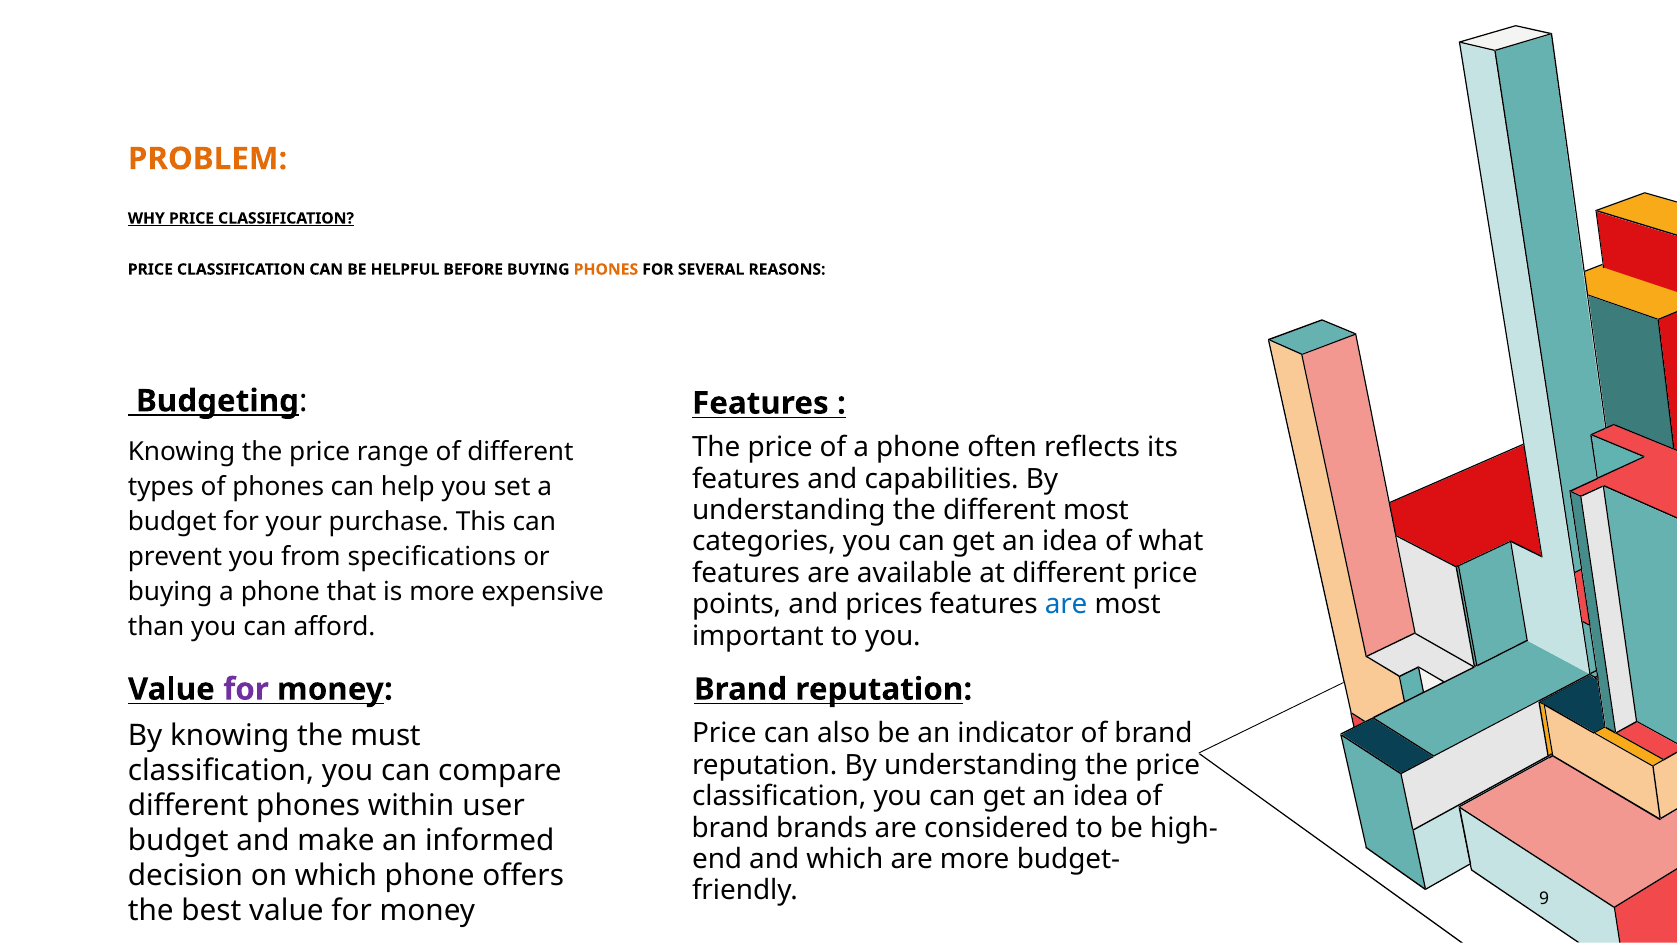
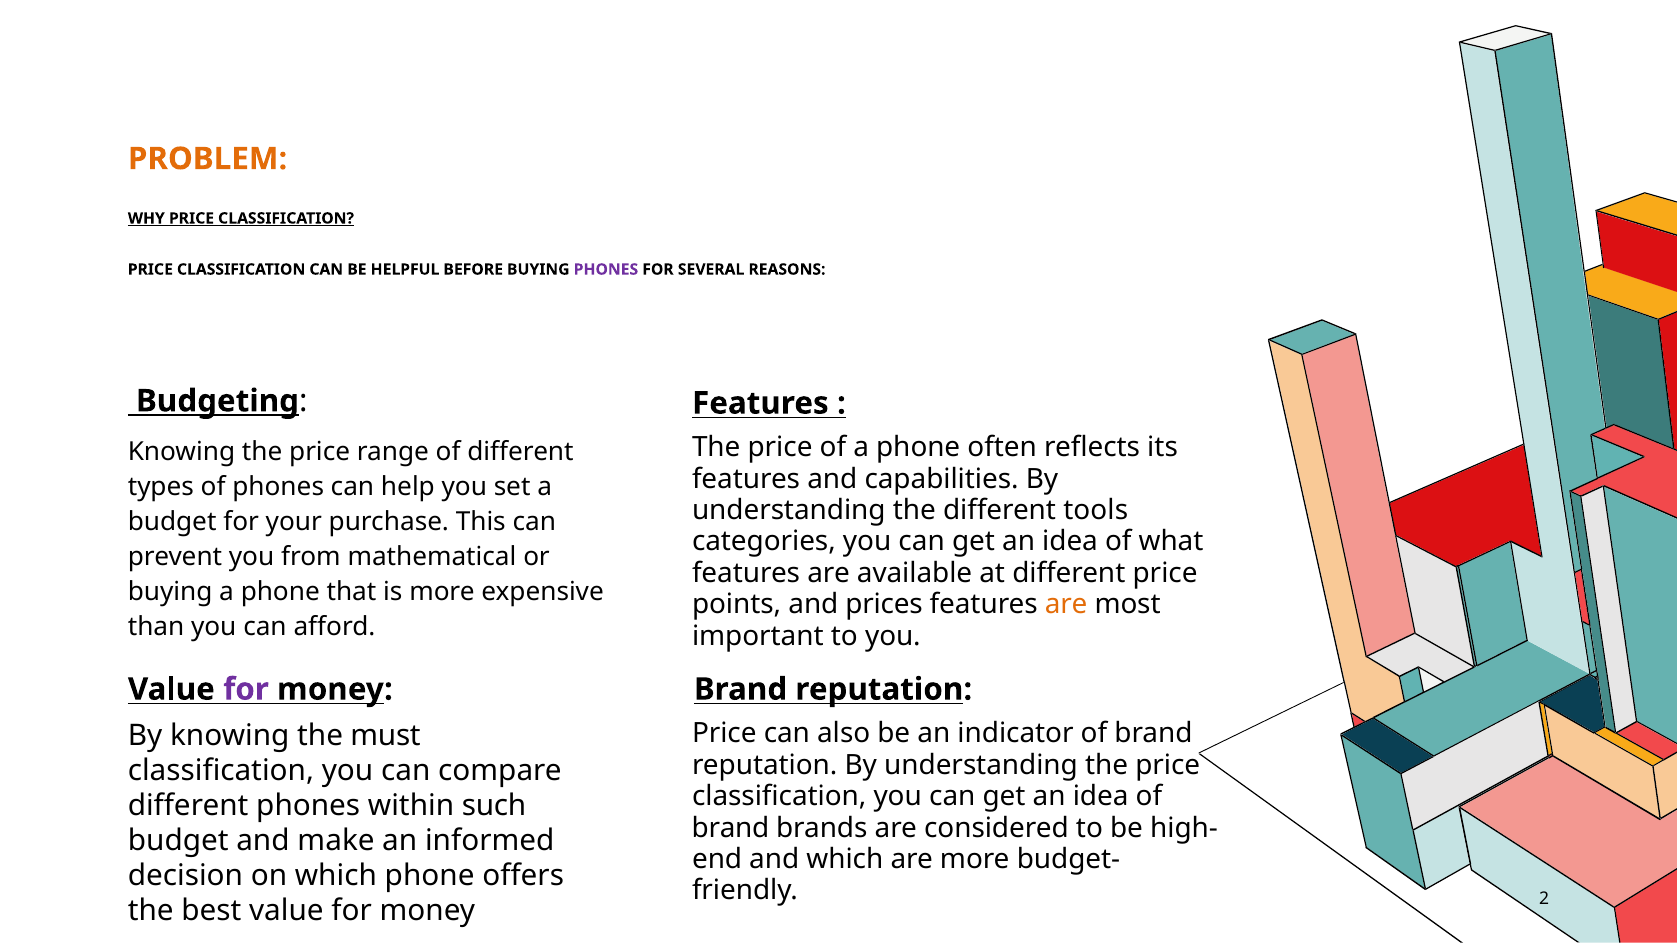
PHONES colour: orange -> purple (606, 270)
different most: most -> tools (1096, 510)
specifications: specifications -> mathematical (432, 557)
are colour: blue -> orange (1066, 605)
user: user -> such (494, 806)
9: 9 -> 2 (1544, 899)
